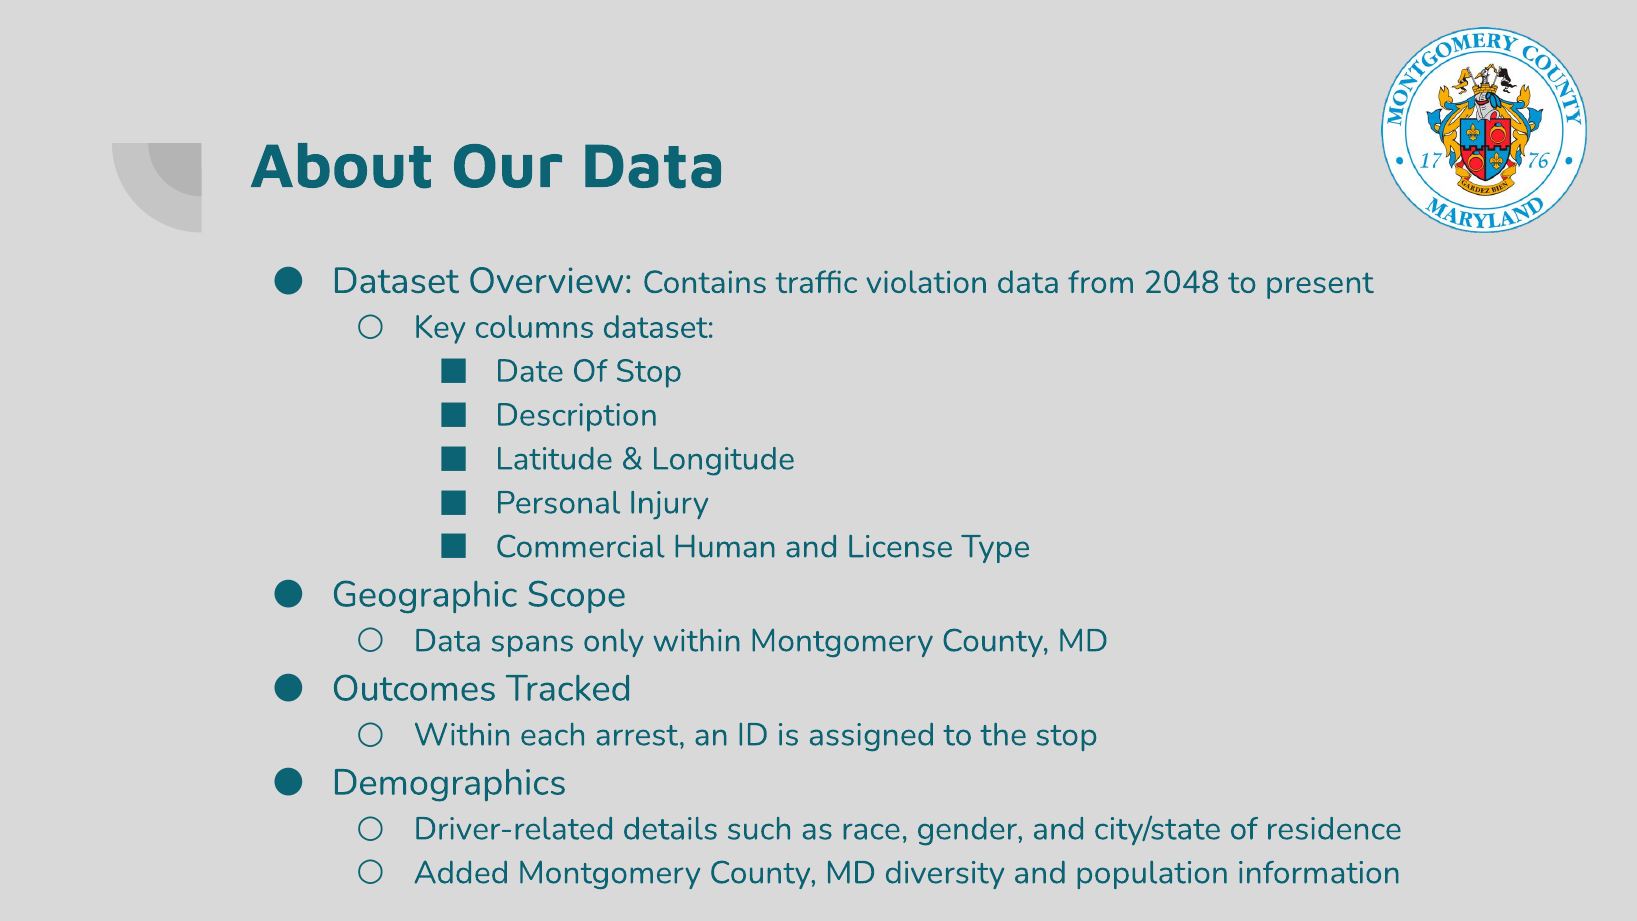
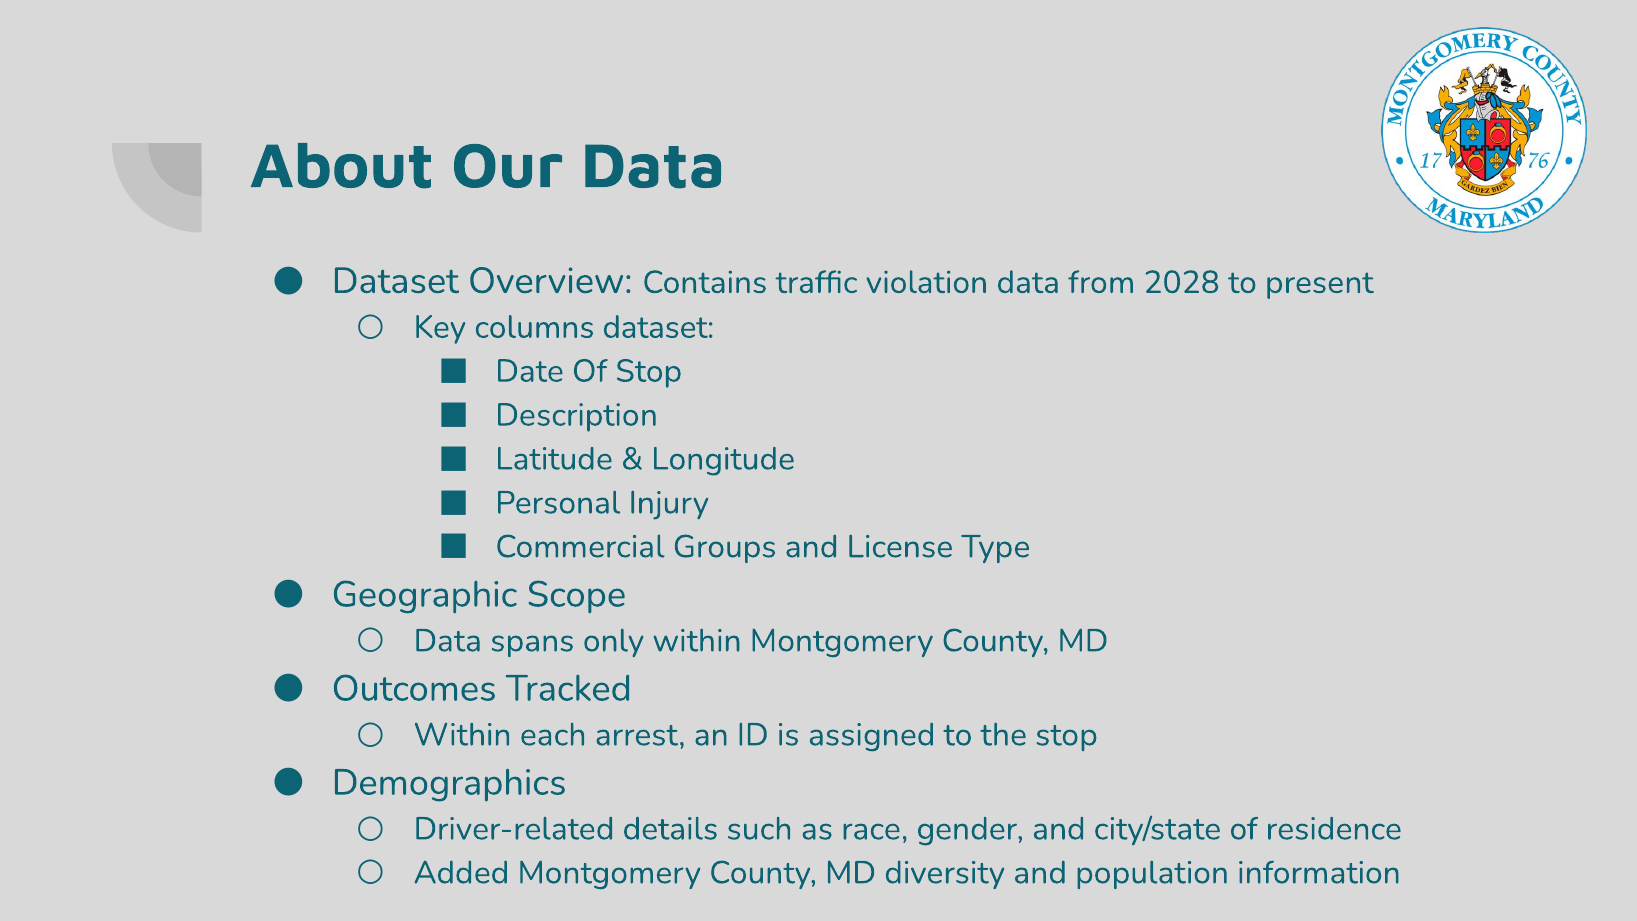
2048: 2048 -> 2028 (1182, 282)
Human: Human -> Groups (725, 547)
